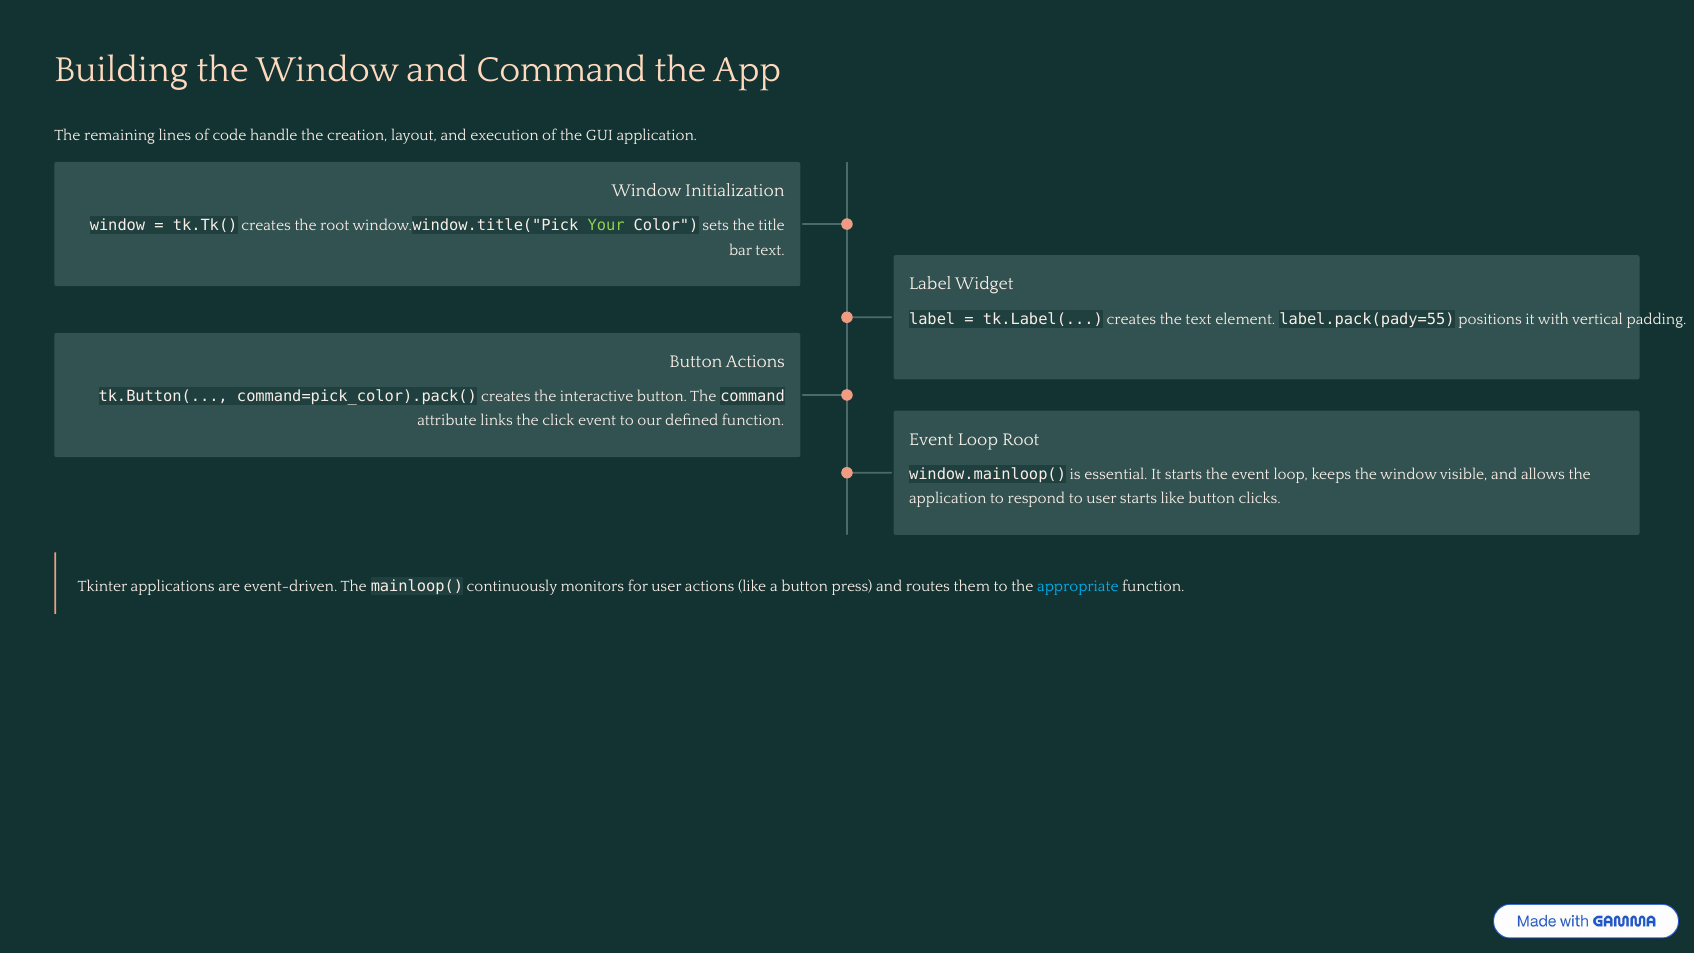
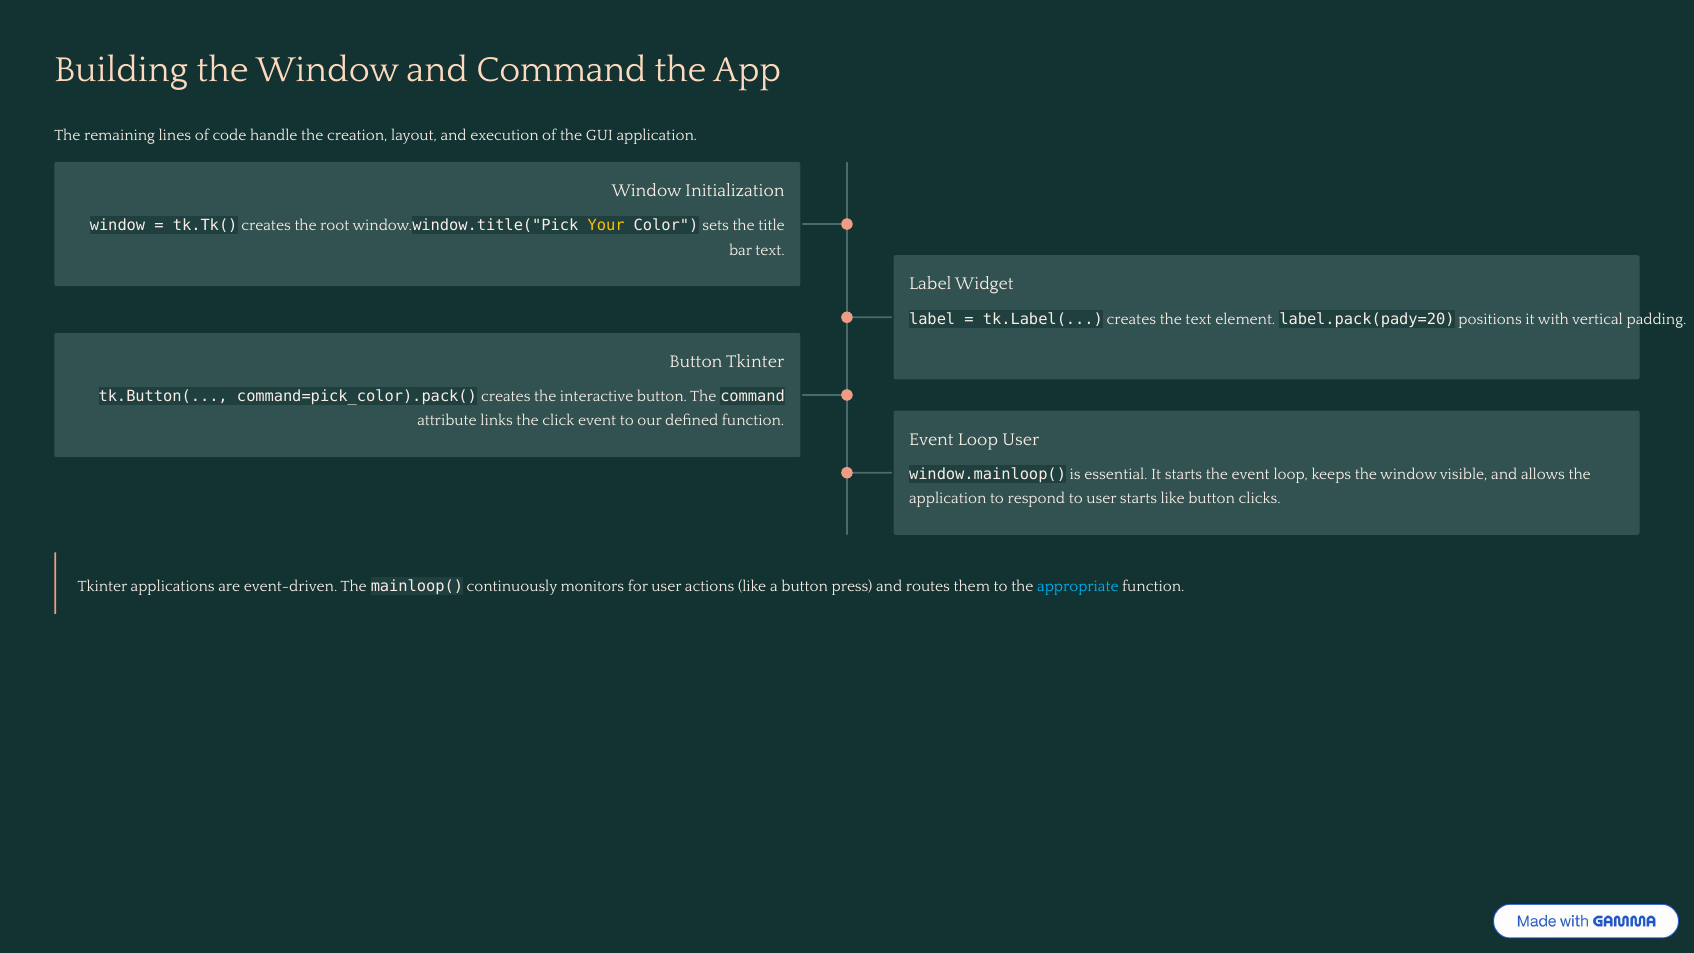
Your colour: light green -> yellow (606, 226)
label.pack(pady=55: label.pack(pady=55 -> label.pack(pady=20 (1367, 319)
Button Actions: Actions -> Tkinter (755, 362)
Loop Root: Root -> User (1021, 439)
